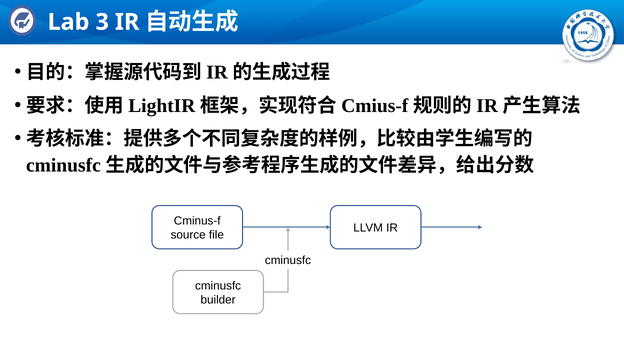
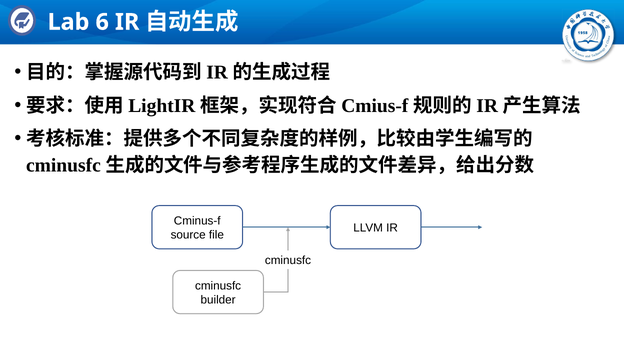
3: 3 -> 6 (102, 22)
